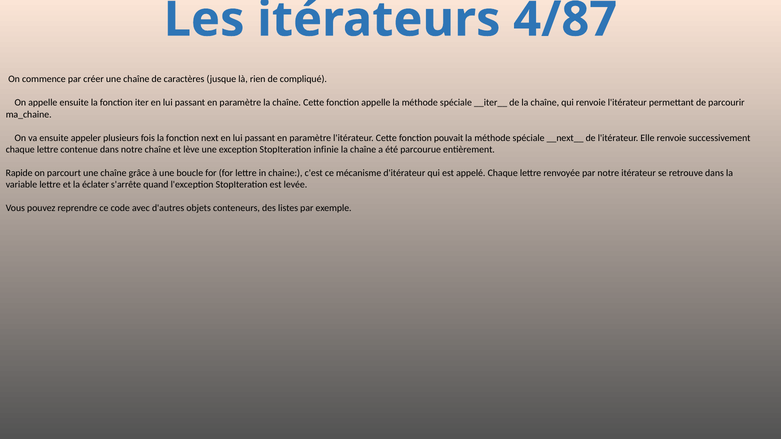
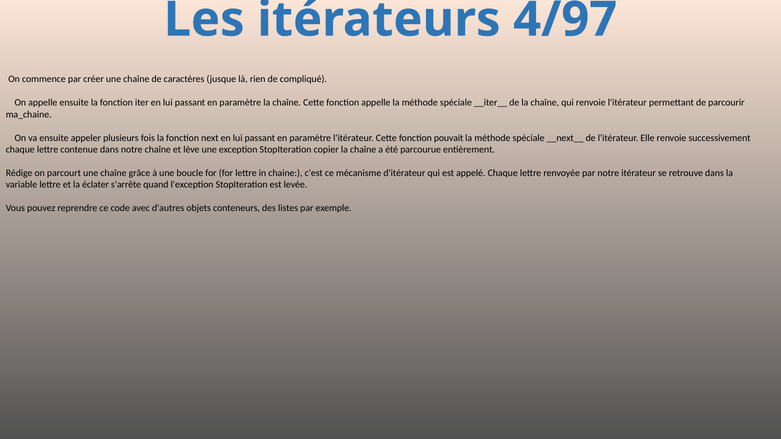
4/87: 4/87 -> 4/97 (565, 20)
infinie: infinie -> copier (326, 150)
Rapide: Rapide -> Rédige (19, 173)
